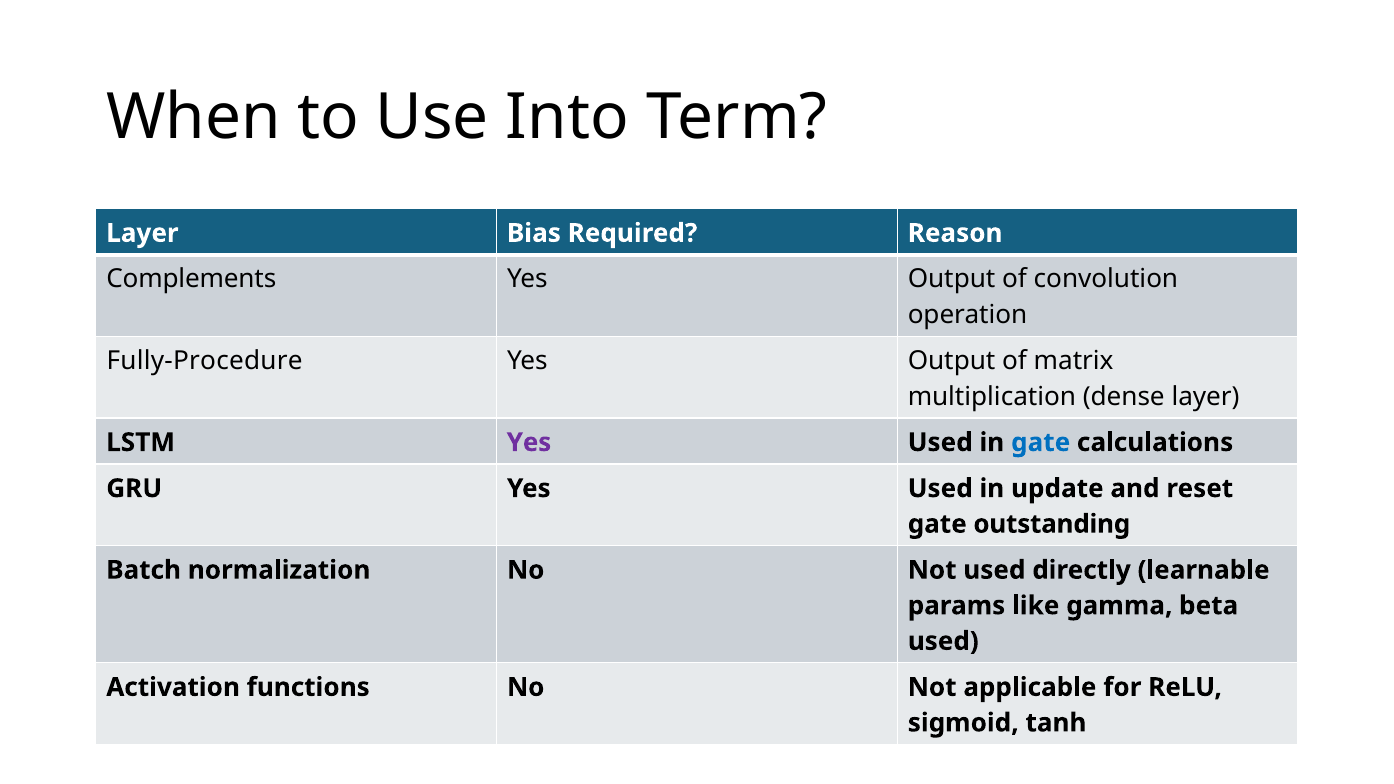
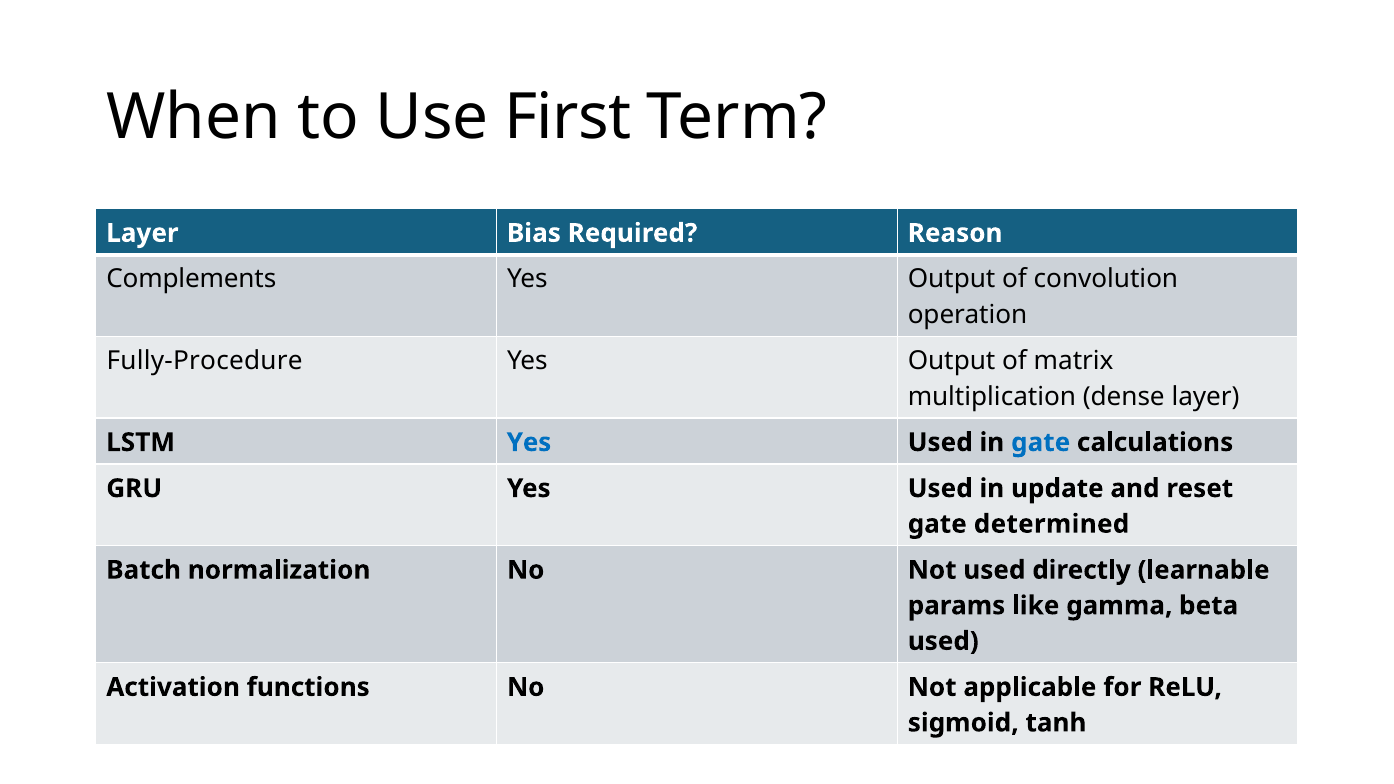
Into: Into -> First (568, 117)
Yes colour: purple -> blue (529, 442)
outstanding: outstanding -> determined (1052, 524)
